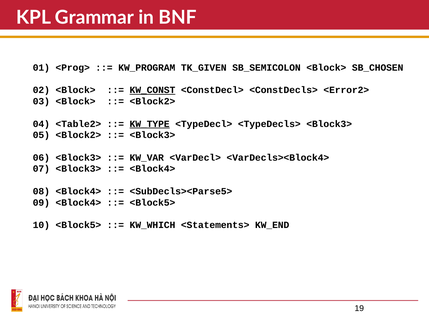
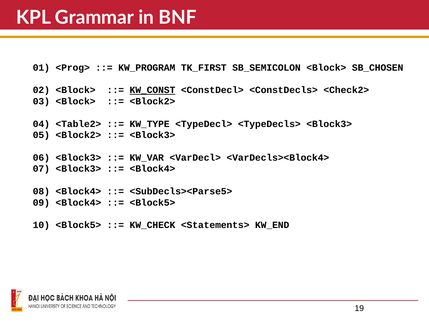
TK_GIVEN: TK_GIVEN -> TK_FIRST (204, 68)
<Error2>: <Error2> -> <Check2> (346, 90)
KW_TYPE underline: present -> none (150, 124)
KW_WHICH: KW_WHICH -> KW_CHECK (152, 225)
